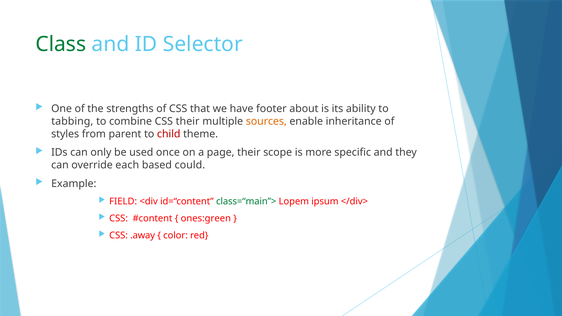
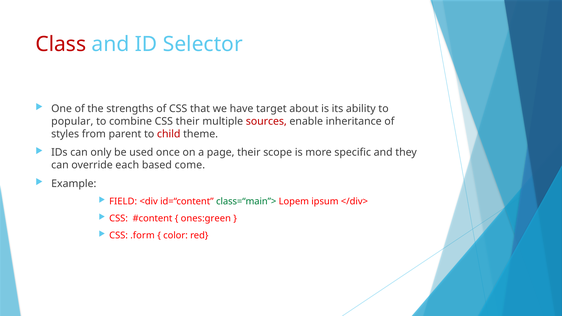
Class colour: green -> red (61, 44)
footer: footer -> target (271, 109)
tabbing: tabbing -> popular (72, 121)
sources colour: orange -> red (266, 121)
could: could -> come (190, 165)
.away: .away -> .form (143, 236)
